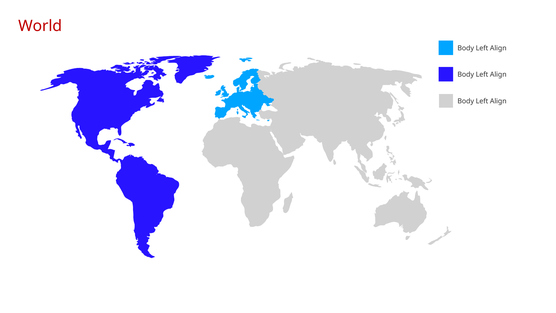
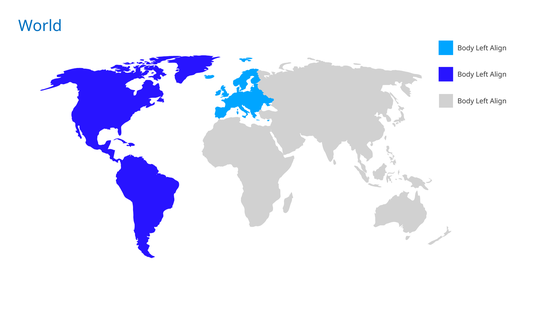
World colour: red -> blue (40, 26)
